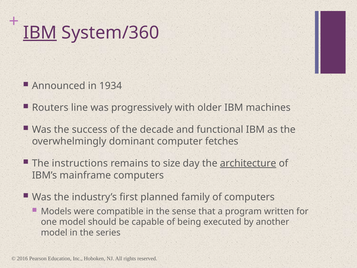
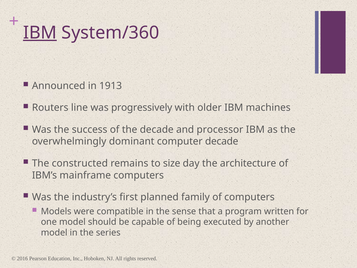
1934: 1934 -> 1913 (111, 86)
functional: functional -> processor (220, 129)
computer fetches: fetches -> decade (222, 141)
instructions: instructions -> constructed (80, 163)
architecture underline: present -> none (248, 163)
